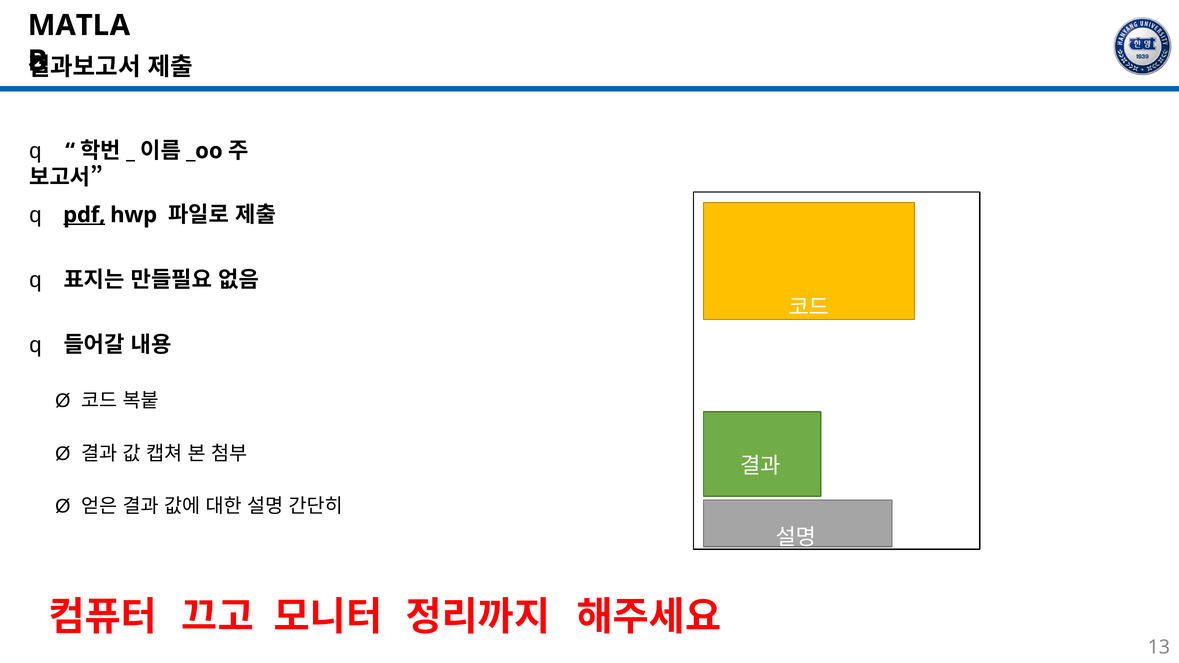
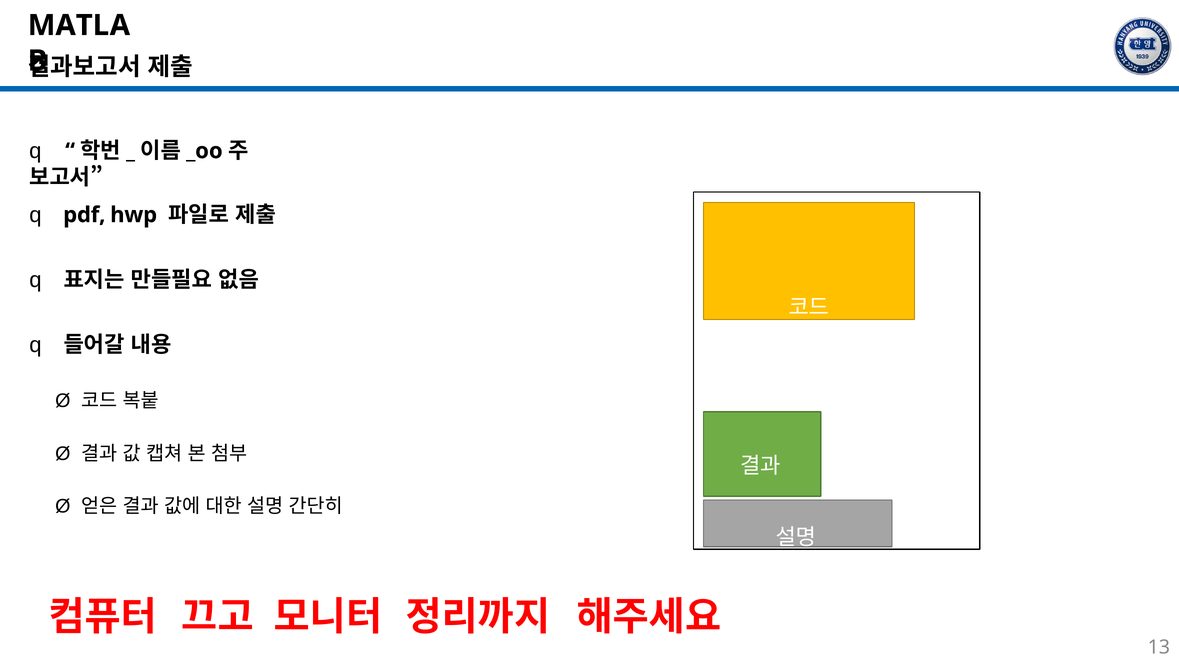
pdf underline: present -> none (84, 215)
